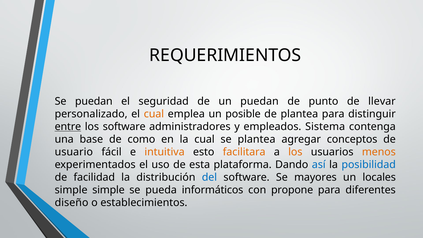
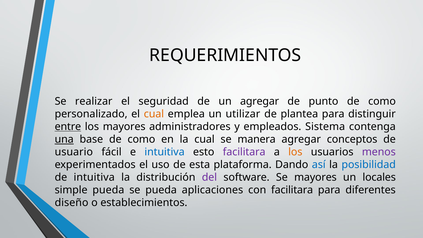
Se puedan: puedan -> realizar (94, 101)
un puedan: puedan -> agregar (260, 101)
punto de llevar: llevar -> como (382, 101)
posible: posible -> utilizar (243, 114)
los software: software -> mayores (124, 127)
una underline: none -> present (64, 139)
se plantea: plantea -> manera (257, 139)
intuitiva colour: orange -> blue (165, 152)
facilitara colour: orange -> purple (244, 152)
menos colour: orange -> purple (379, 152)
de facilidad: facilidad -> intuitiva (94, 177)
del colour: blue -> purple (209, 177)
simple simple: simple -> pueda (108, 190)
informáticos: informáticos -> aplicaciones (212, 190)
con propone: propone -> facilitara (292, 190)
